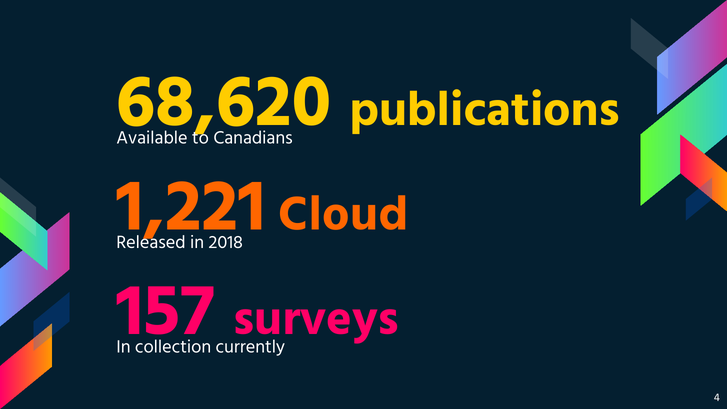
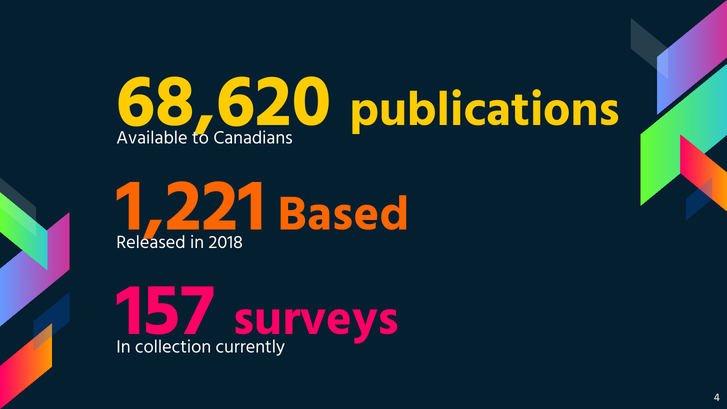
Cloud: Cloud -> Based (344, 214)
